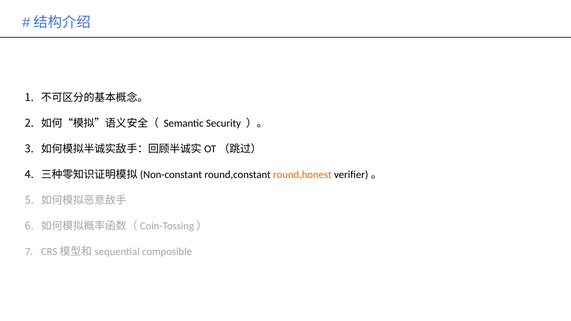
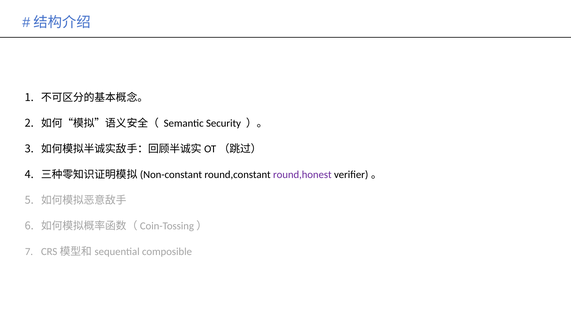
round,honest colour: orange -> purple (302, 175)
